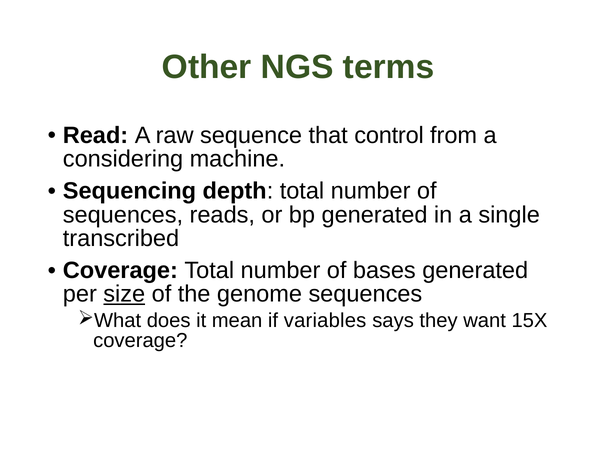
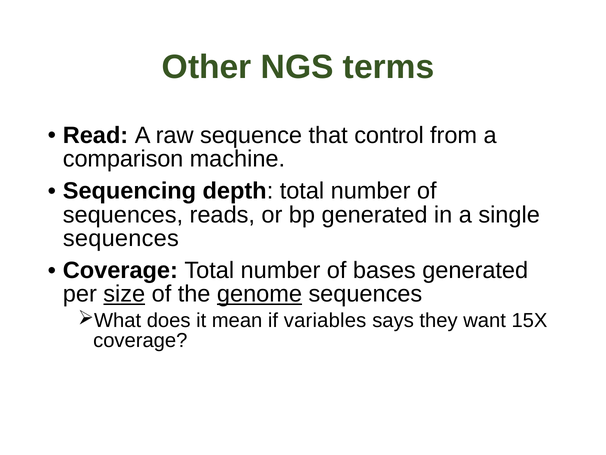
considering: considering -> comparison (123, 159)
transcribed: transcribed -> sequences (121, 238)
genome underline: none -> present (259, 294)
